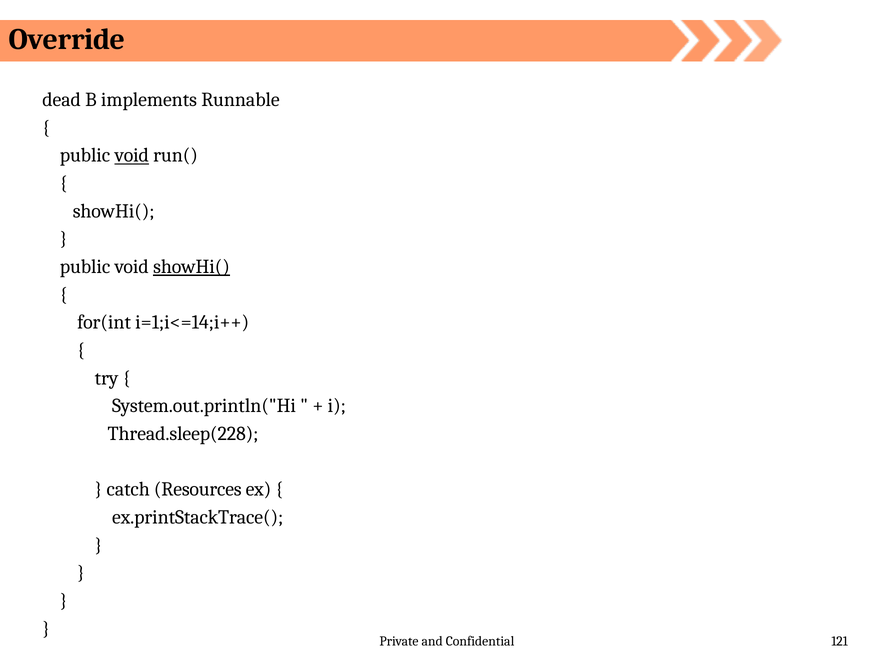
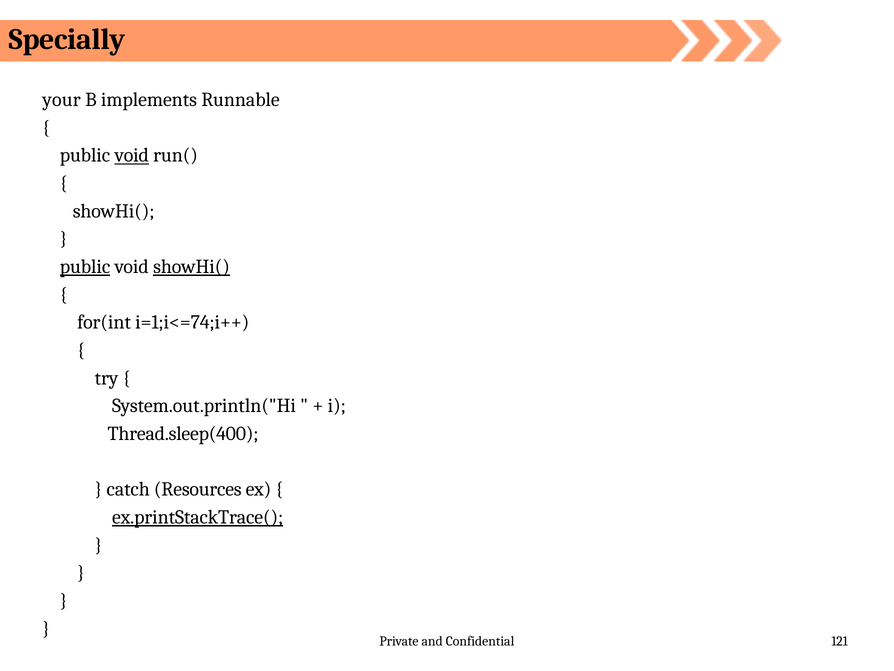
Override: Override -> Specially (67, 39)
dead: dead -> your (61, 100)
public underline: none -> present (85, 267)
i=1;i<=14;i++: i=1;i<=14;i++ -> i=1;i<=74;i++ (192, 322)
Thread.sleep(228: Thread.sleep(228 -> Thread.sleep(400 (183, 433)
ex.printStackTrace( underline: none -> present (198, 517)
